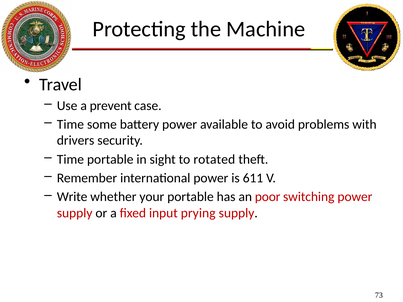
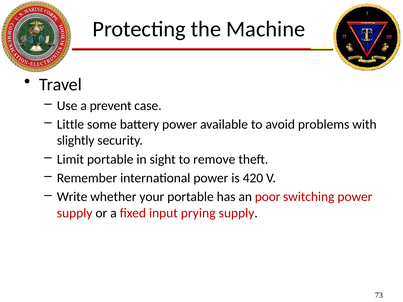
Time: Time -> Little (70, 124)
drivers: drivers -> slightly (76, 141)
Time: Time -> Limit (70, 159)
rotated: rotated -> remove (214, 159)
611: 611 -> 420 (253, 178)
